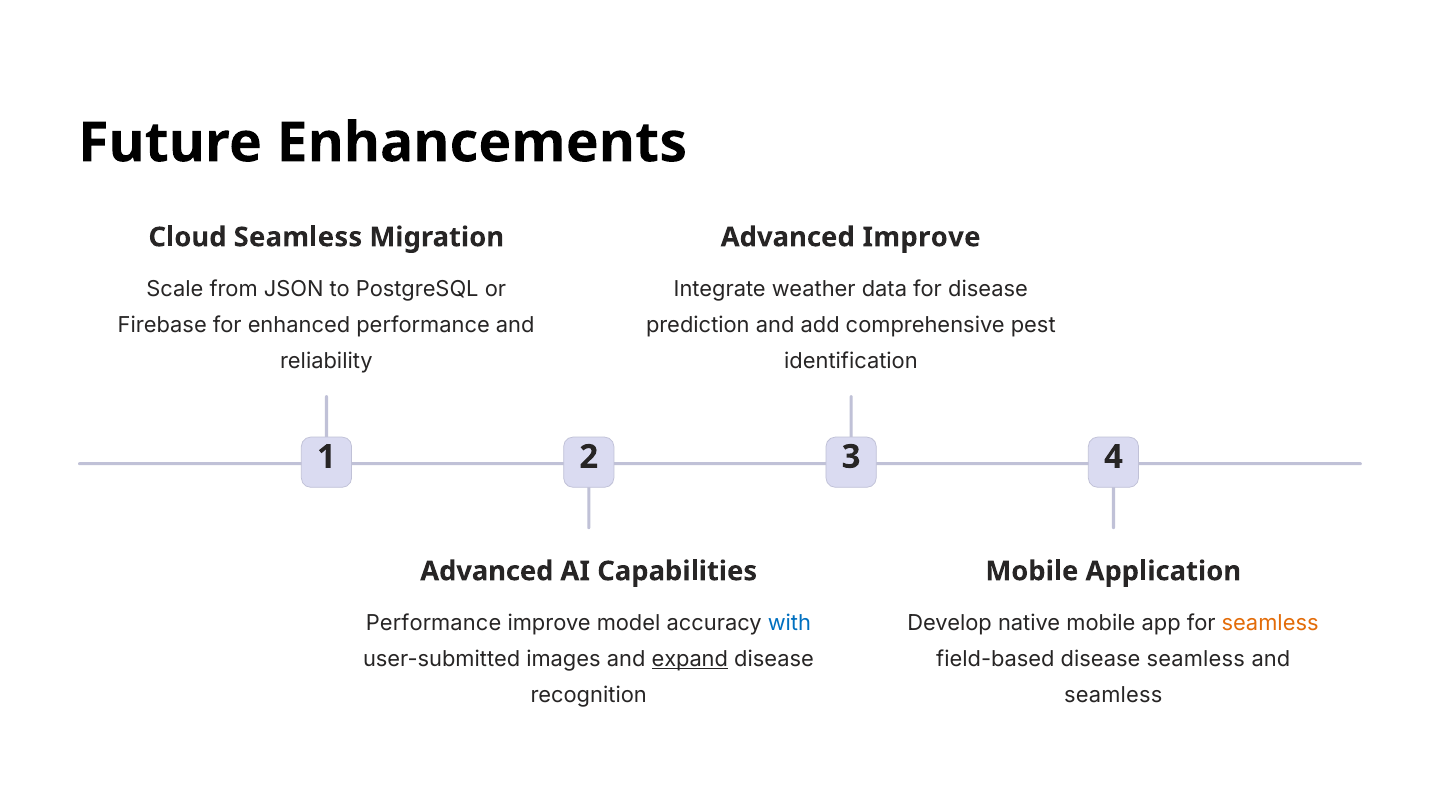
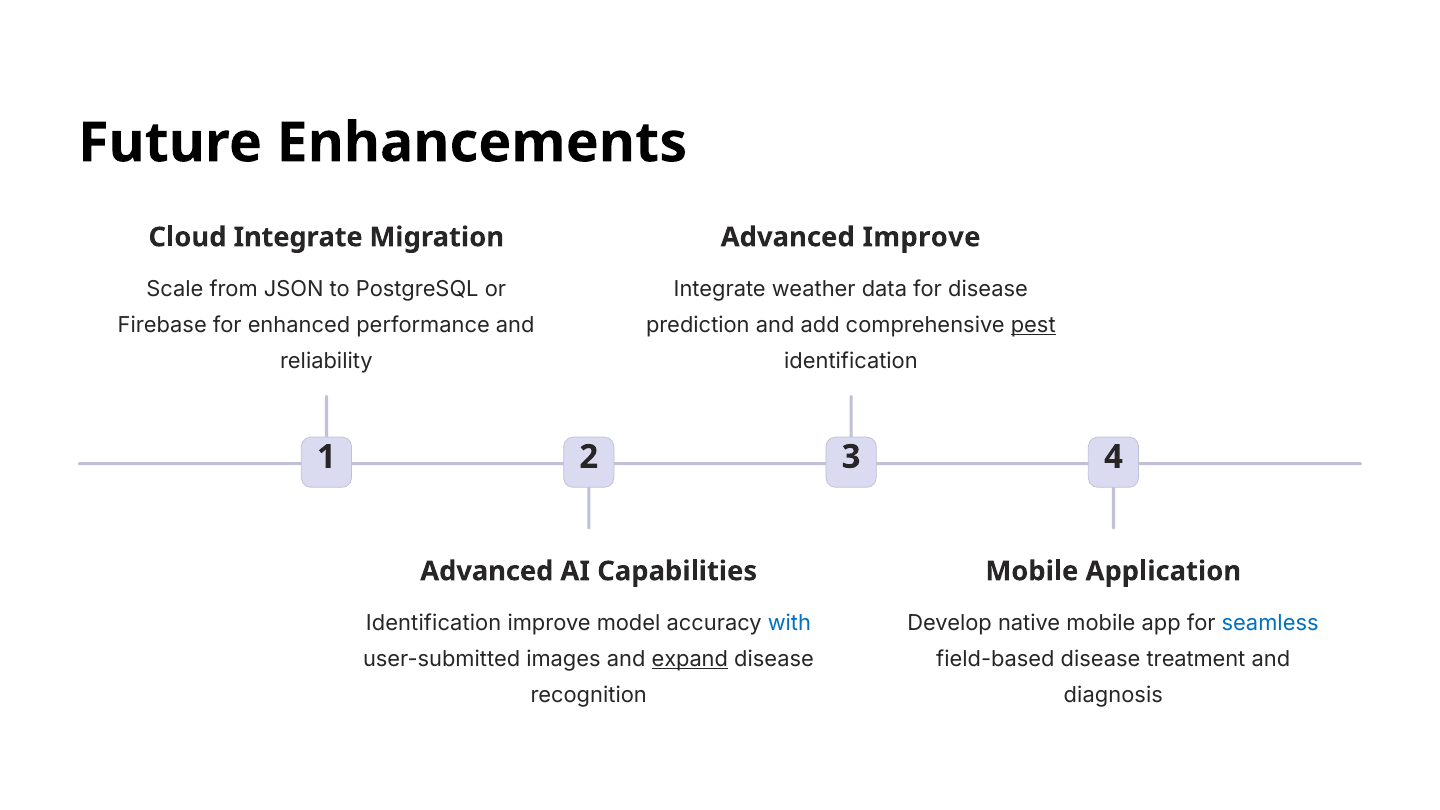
Cloud Seamless: Seamless -> Integrate (298, 237)
pest underline: none -> present (1033, 325)
Performance: Performance -> Identification (434, 624)
seamless colour: orange -> blue (1270, 624)
disease seamless: seamless -> treatment (1196, 659)
seamless: seamless -> diagnosis (1113, 695)
